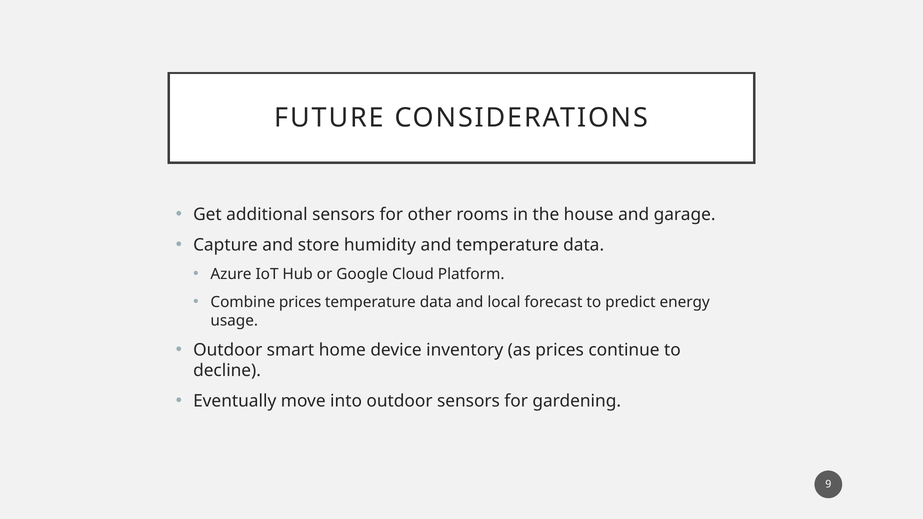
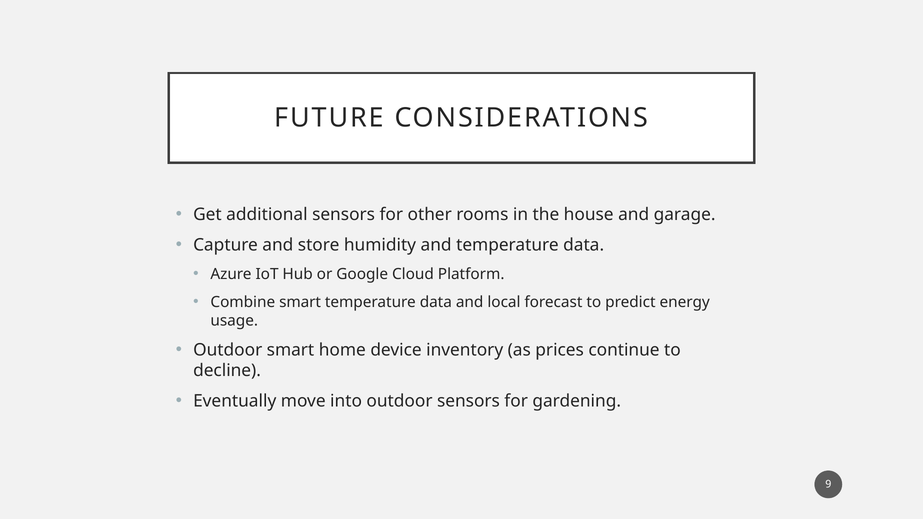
Combine prices: prices -> smart (300, 302)
